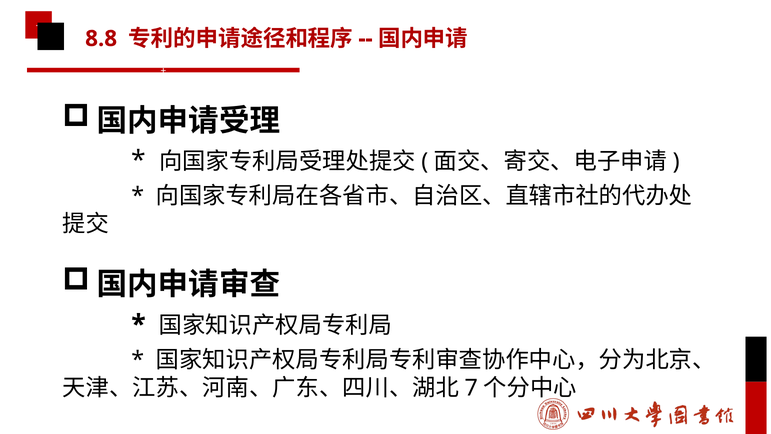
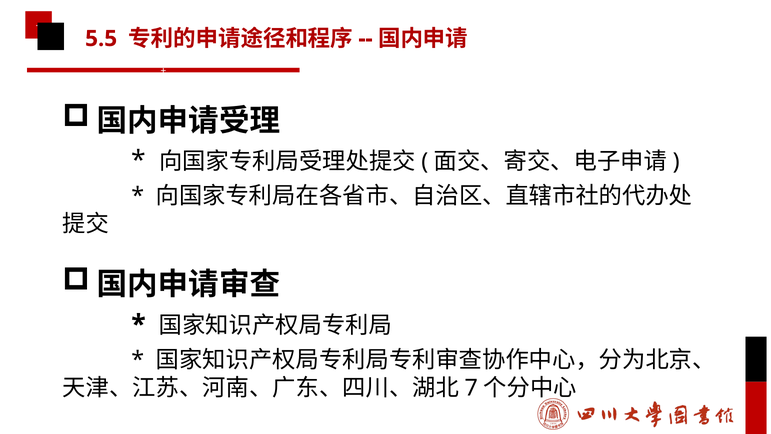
8.8: 8.8 -> 5.5 (101, 39)
